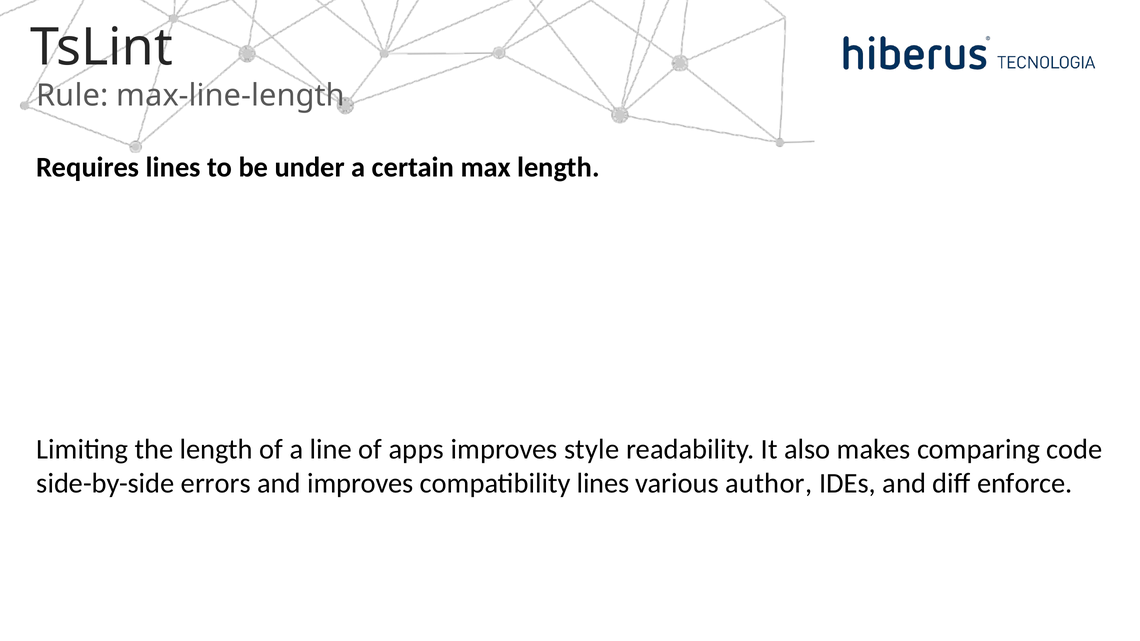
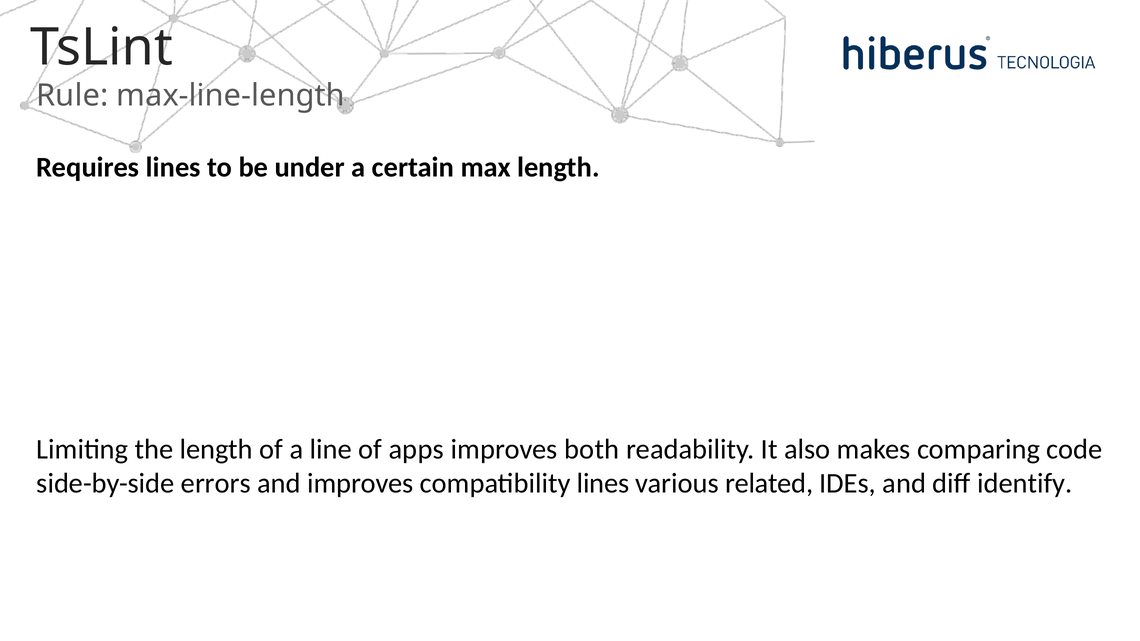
style: style -> both (592, 449)
author: author -> related (769, 483)
enforce: enforce -> identify (1025, 483)
